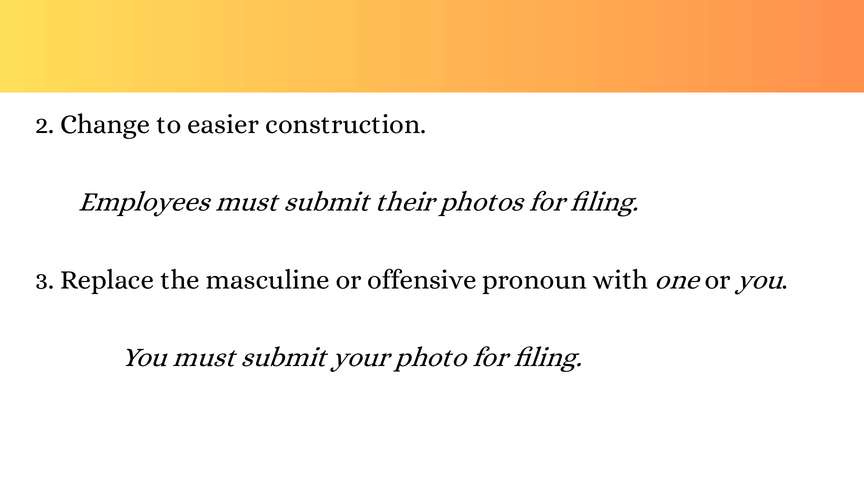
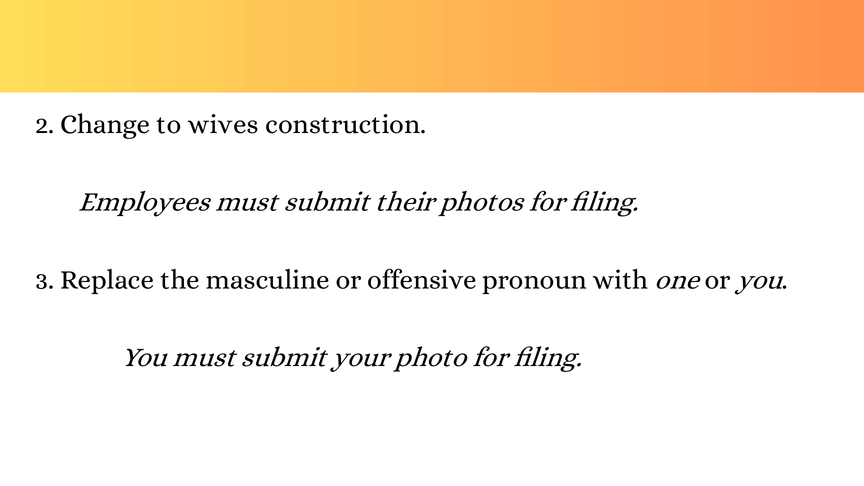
easier: easier -> wives (223, 124)
